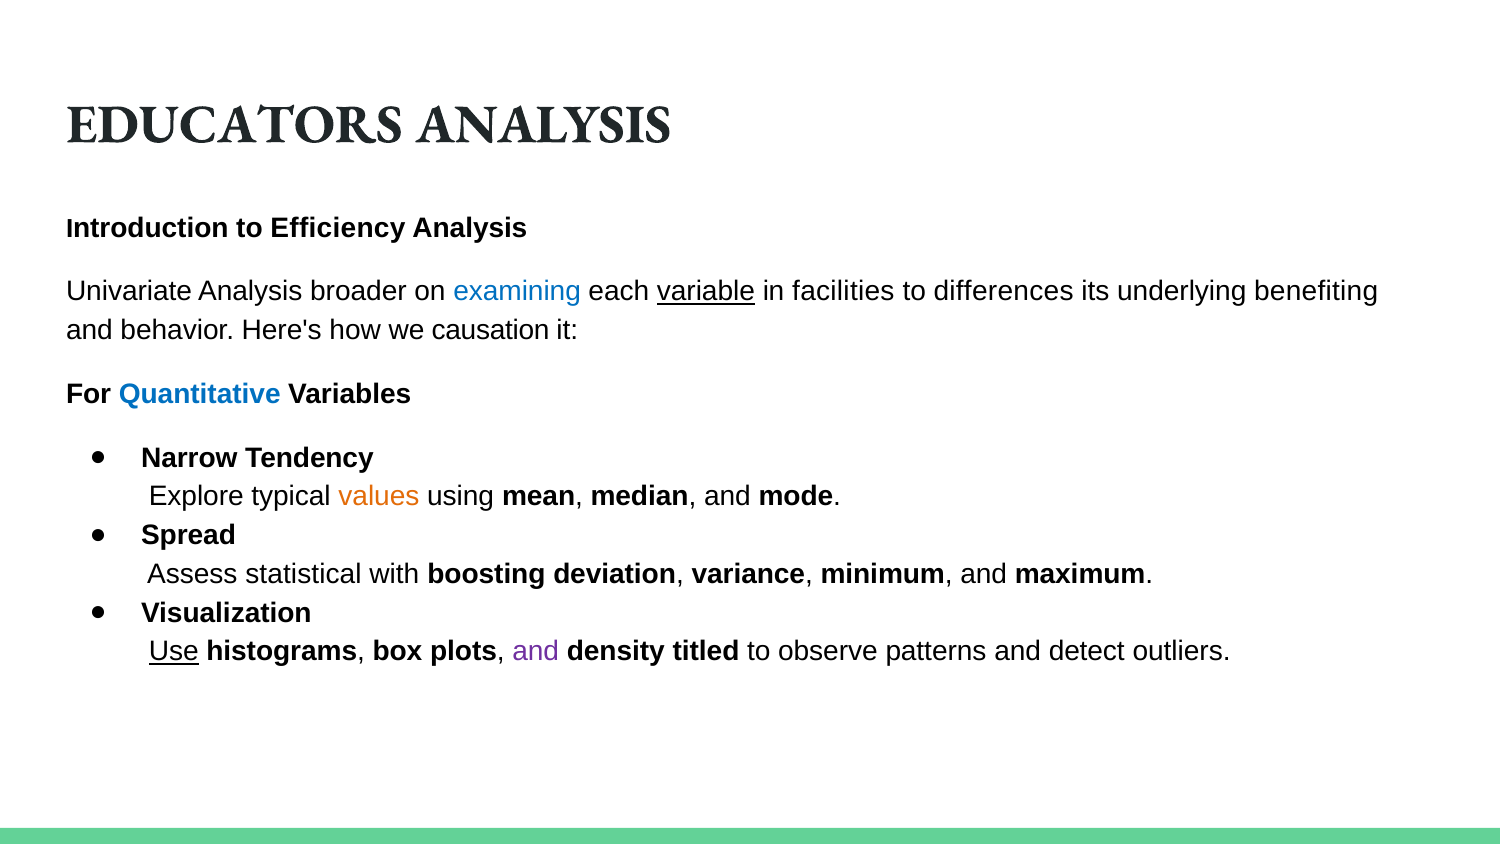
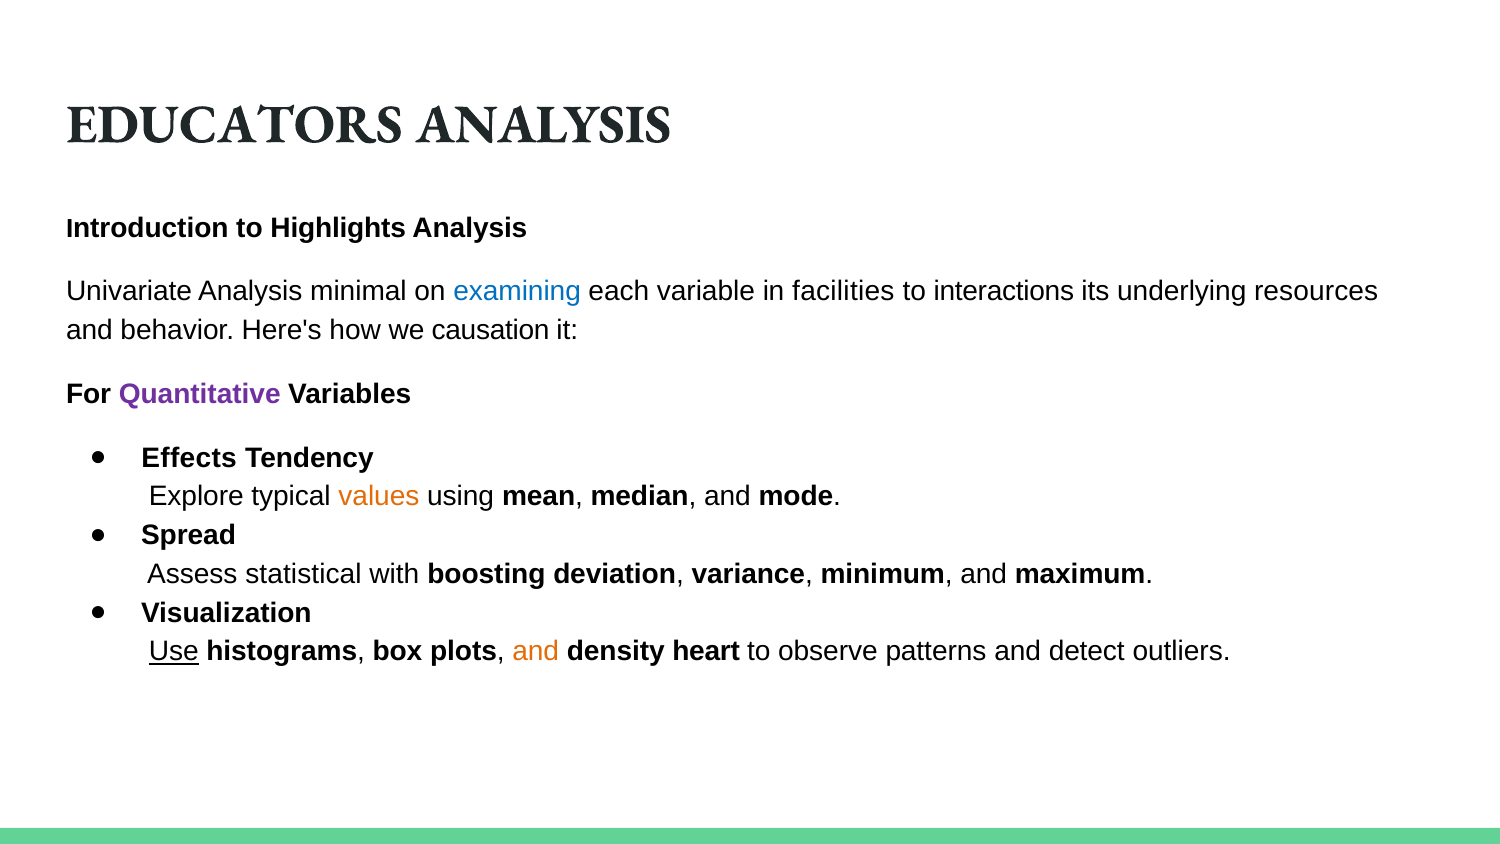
Efficiency: Efficiency -> Highlights (338, 228)
broader: broader -> minimal (358, 292)
variable underline: present -> none (706, 292)
differences: differences -> interactions (1004, 292)
benefiting: benefiting -> resources (1316, 292)
Quantitative colour: blue -> purple (200, 394)
Narrow: Narrow -> Effects (189, 458)
and colour: purple -> orange (536, 651)
titled: titled -> heart (706, 651)
